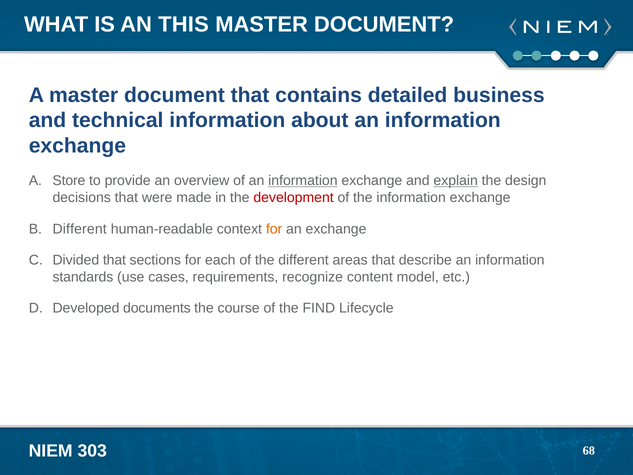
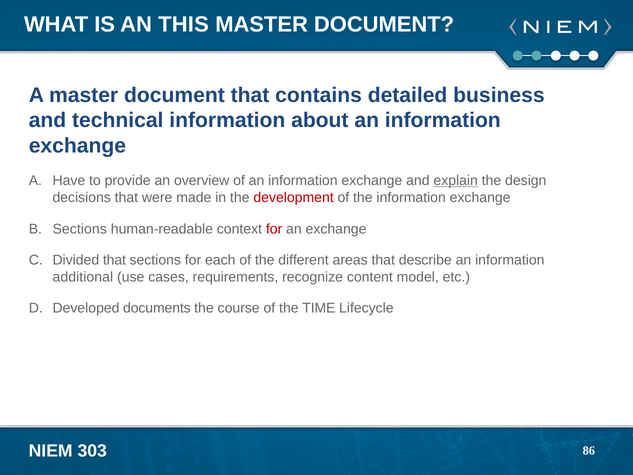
Store: Store -> Have (69, 181)
information underline: present -> none (303, 181)
Different: Different -> Sections (80, 229)
for colour: orange -> red (274, 229)
standards: standards -> additional (83, 277)
FIND: FIND -> TIME (319, 308)
68: 68 -> 86 (589, 450)
